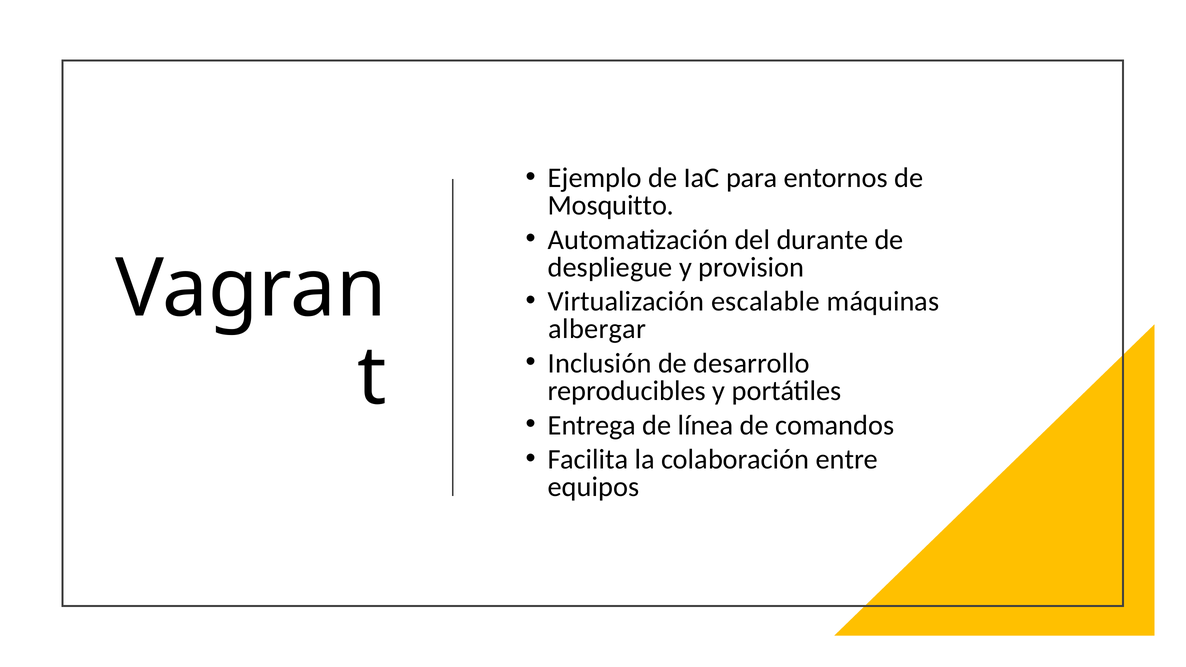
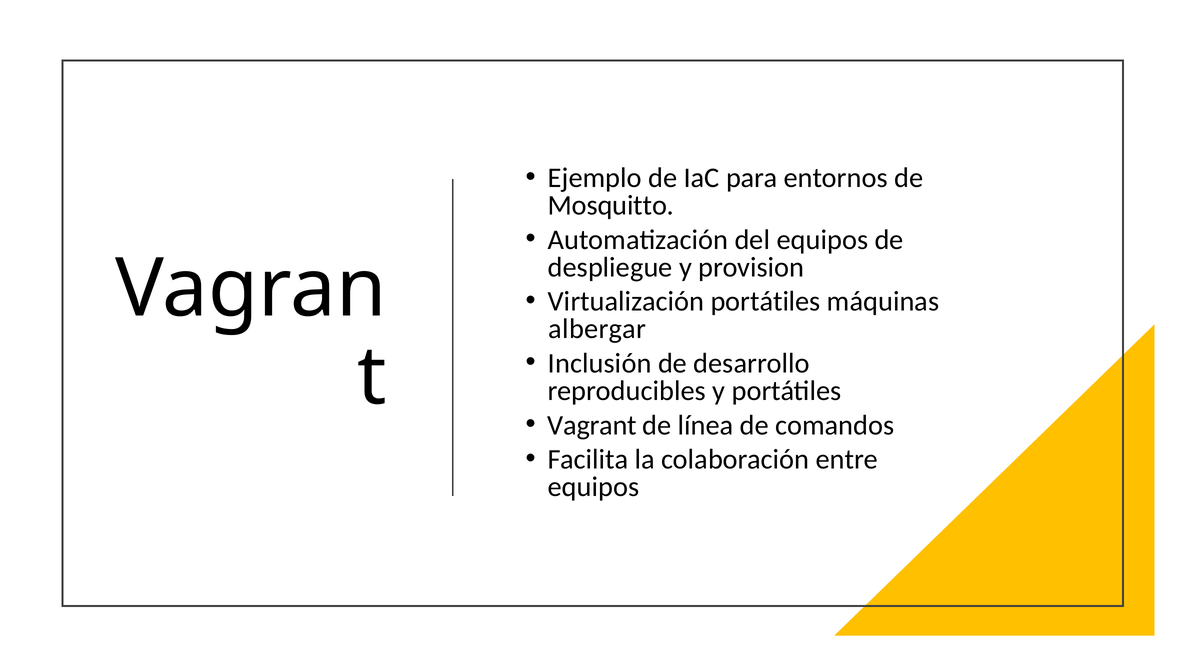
del durante: durante -> equipos (822, 240)
Virtualización escalable: escalable -> portátiles (766, 302)
Entrega: Entrega -> Vagrant (592, 425)
